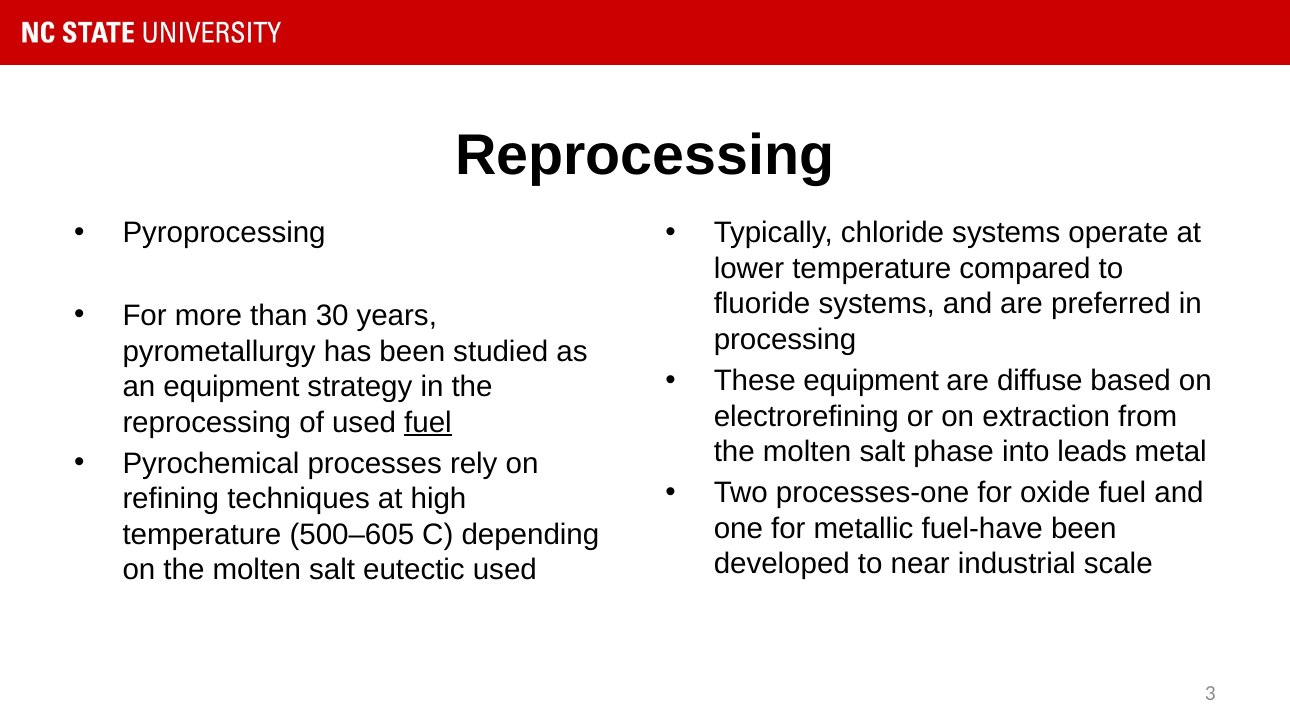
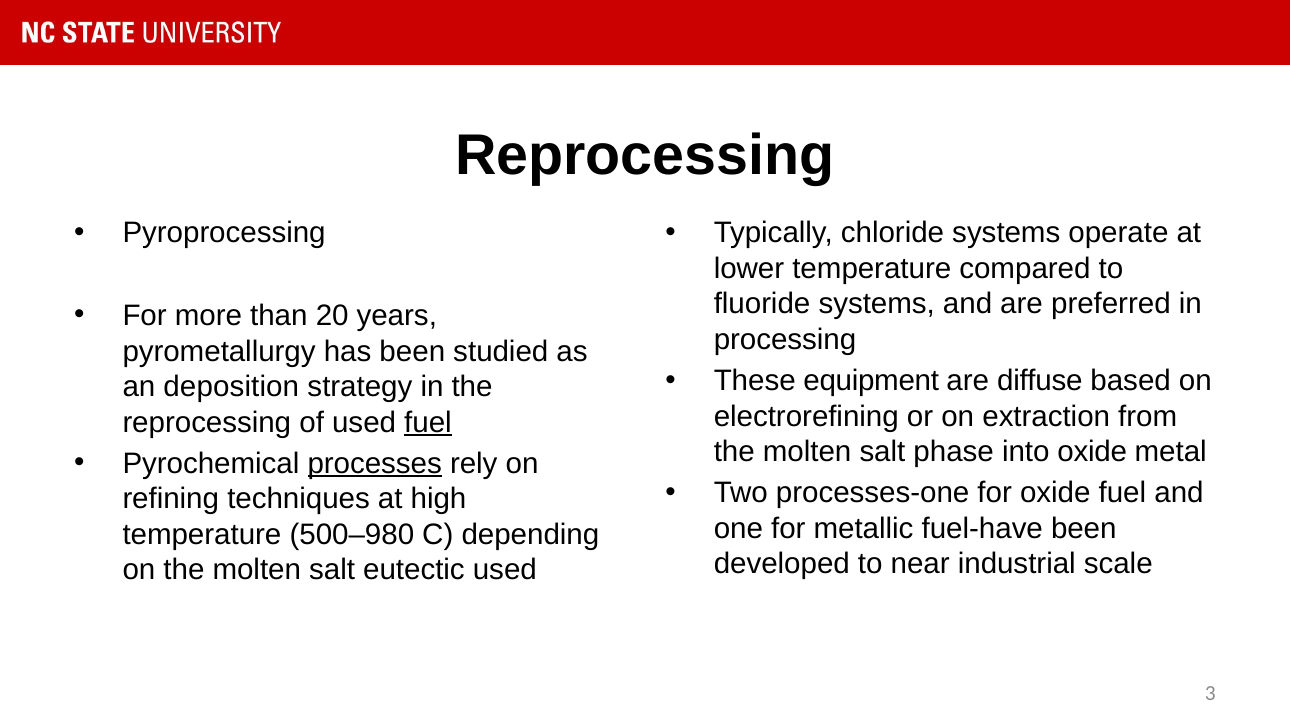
30: 30 -> 20 (332, 316)
an equipment: equipment -> deposition (231, 387)
into leads: leads -> oxide (1092, 452)
processes underline: none -> present (375, 463)
500–605: 500–605 -> 500–980 (352, 534)
